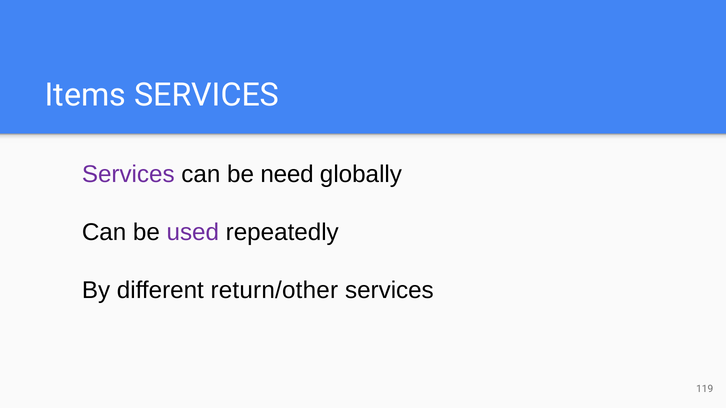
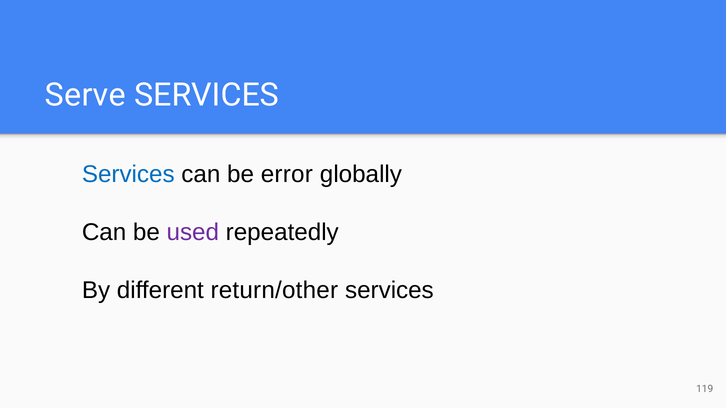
Items: Items -> Serve (85, 95)
Services colour: purple -> blue (128, 174)
need: need -> error (287, 174)
